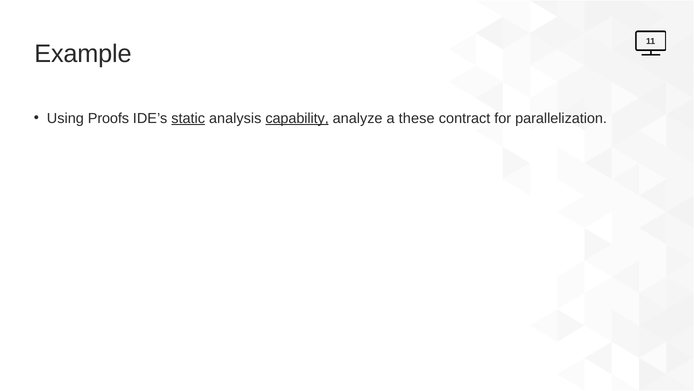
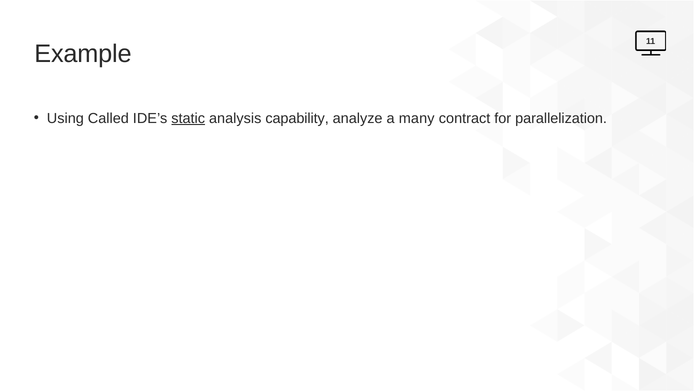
Proofs: Proofs -> Called (108, 118)
capability underline: present -> none (297, 118)
these: these -> many (417, 118)
